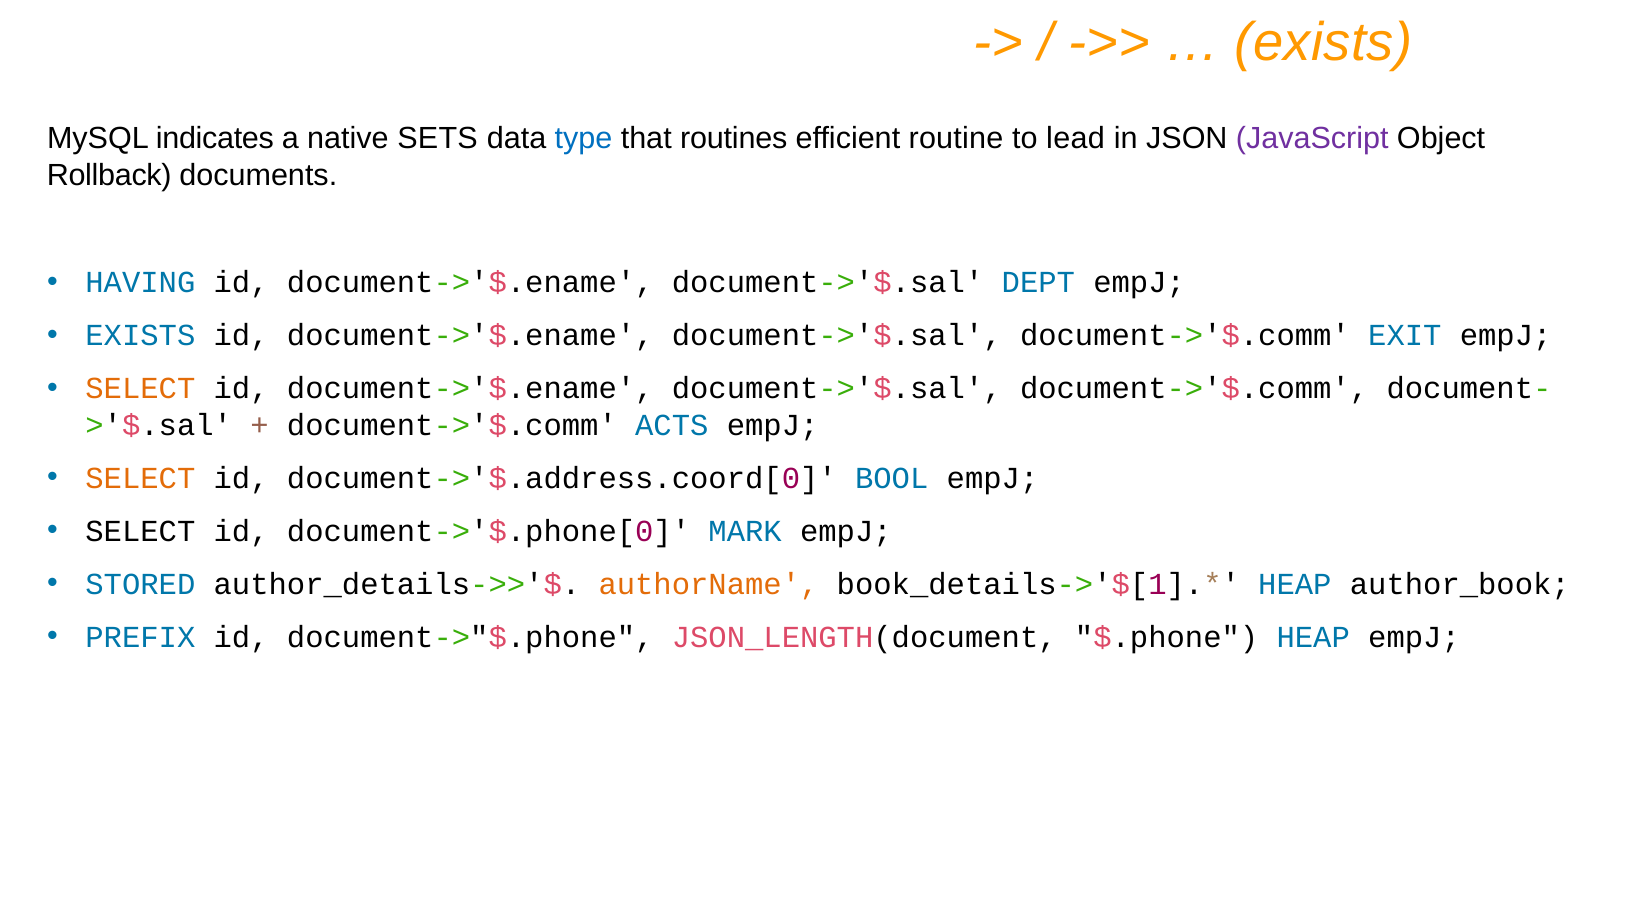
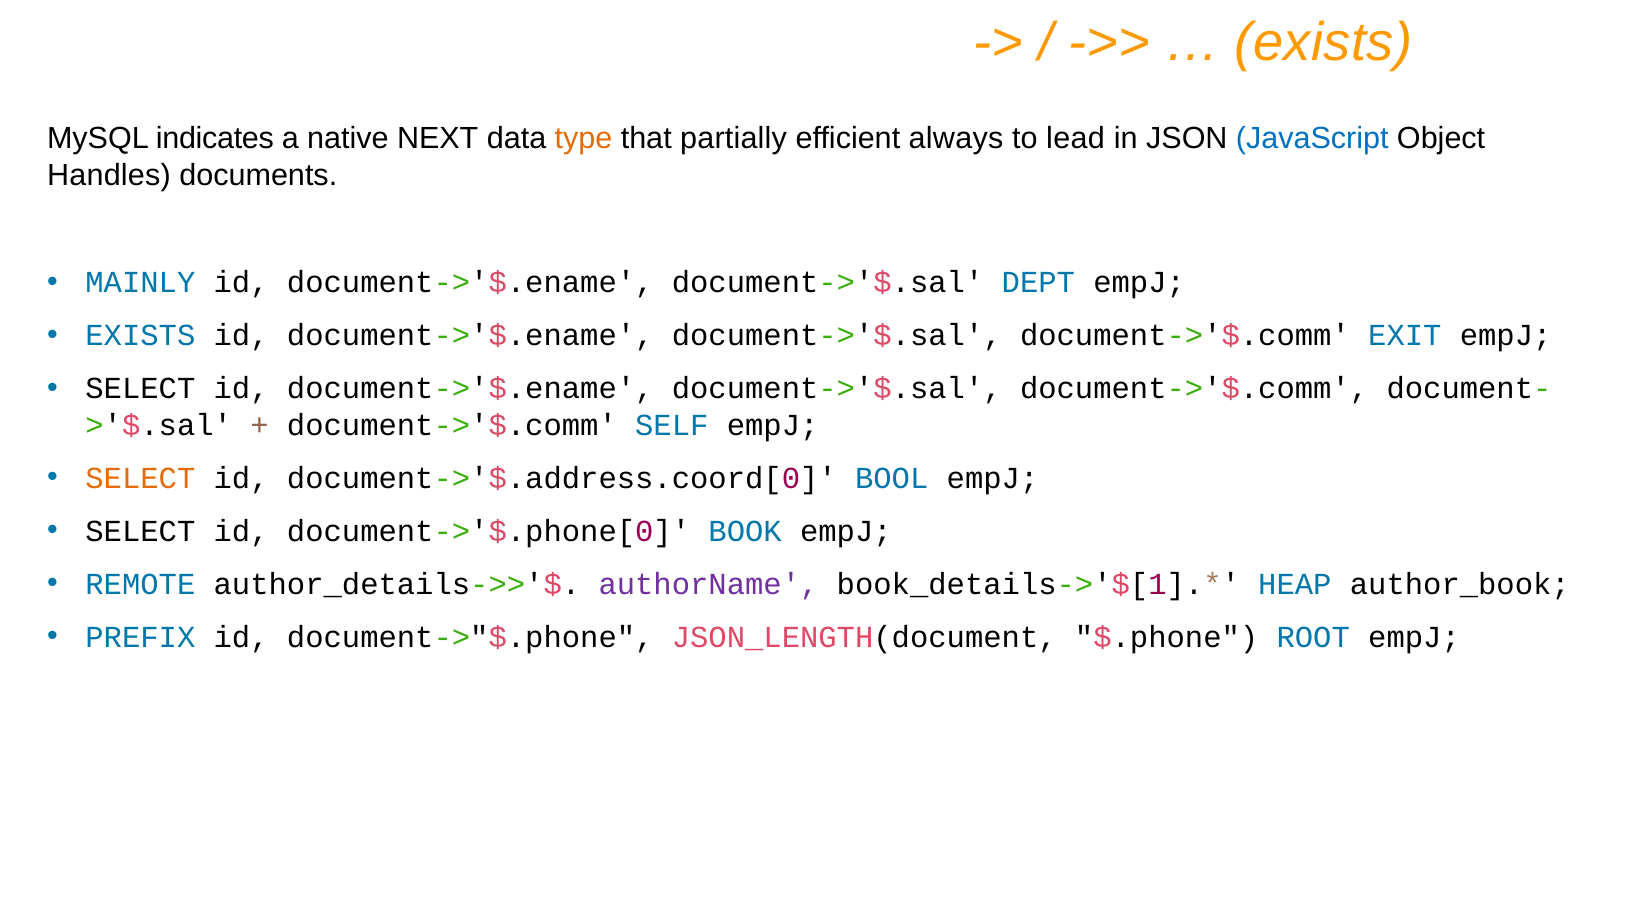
SETS: SETS -> NEXT (438, 138)
type colour: blue -> orange (584, 138)
routines: routines -> partially (734, 138)
routine: routine -> always (956, 138)
JavaScript colour: purple -> blue (1312, 138)
Rollback: Rollback -> Handles (109, 175)
HAVING: HAVING -> MAINLY (140, 283)
SELECT colour: orange -> black (140, 388)
ACTS: ACTS -> SELF (672, 425)
MARK: MARK -> BOOK (745, 531)
STORED: STORED -> REMOTE (140, 584)
authorName colour: orange -> purple (708, 584)
$.phone HEAP: HEAP -> ROOT (1313, 637)
